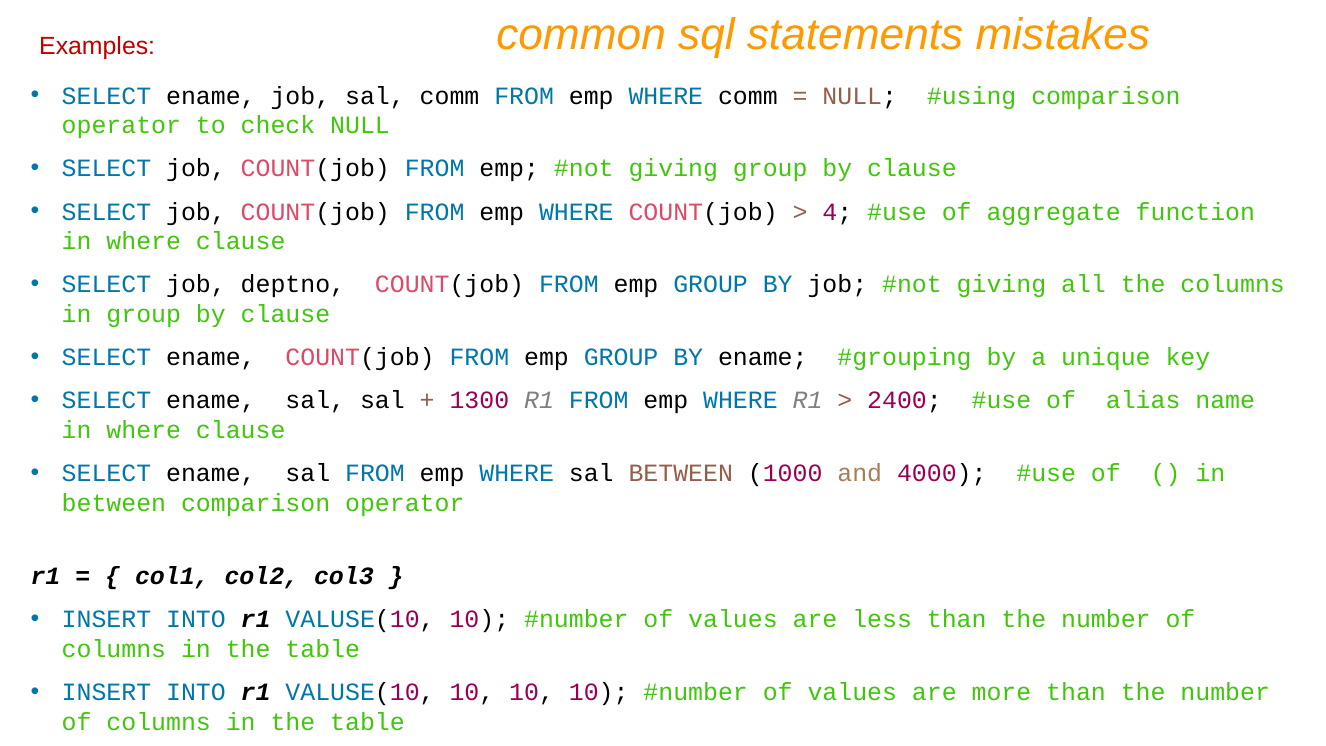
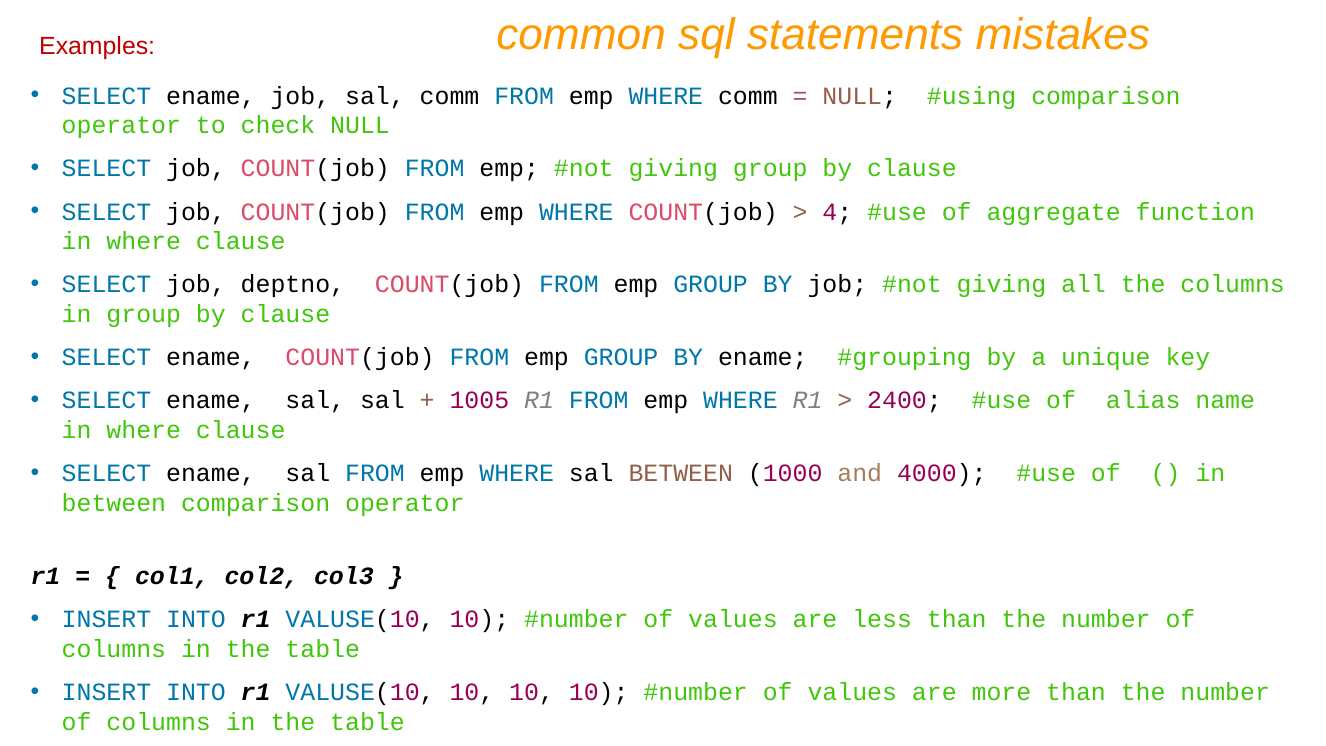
1300: 1300 -> 1005 (479, 401)
